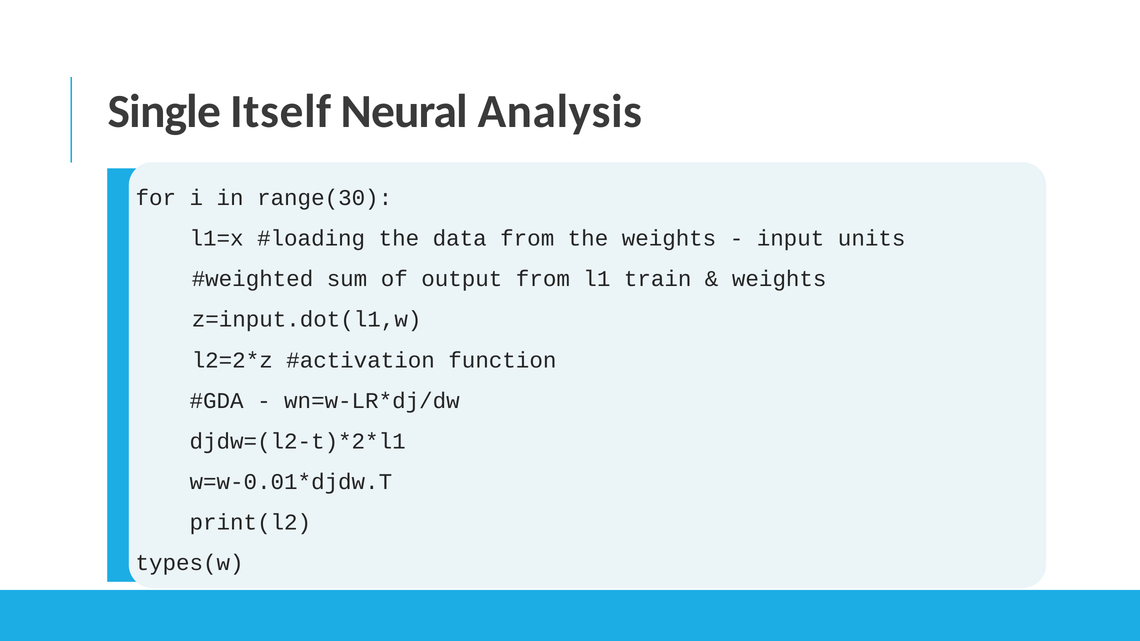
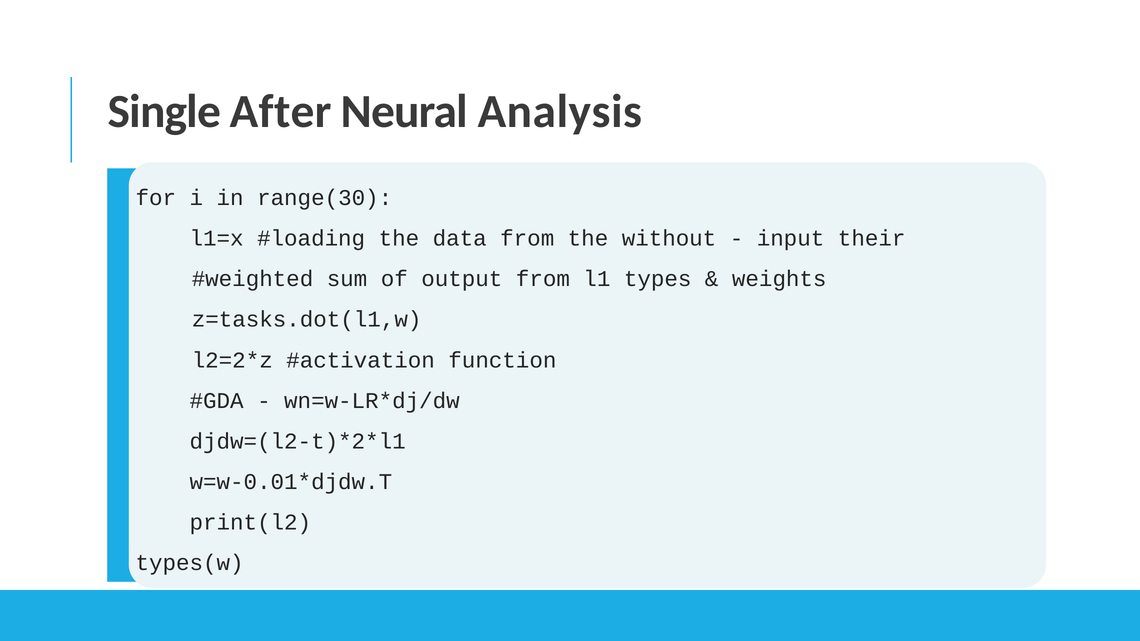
Itself: Itself -> After (281, 111)
the weights: weights -> without (669, 238)
units: units -> their (872, 238)
train: train -> types (658, 279)
z=input.dot(l1,w: z=input.dot(l1,w -> z=tasks.dot(l1,w (307, 320)
